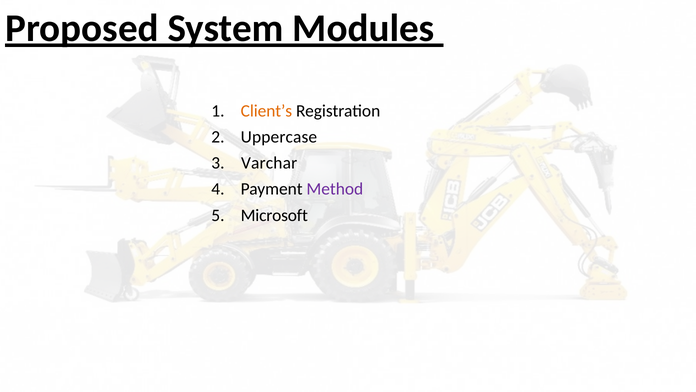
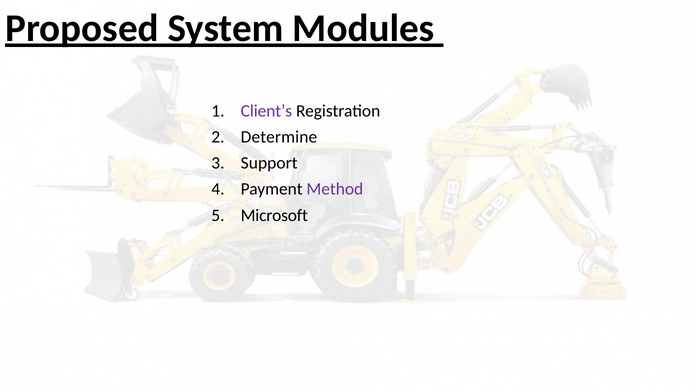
Client’s colour: orange -> purple (266, 111)
Uppercase: Uppercase -> Determine (279, 137)
Varchar: Varchar -> Support (269, 163)
